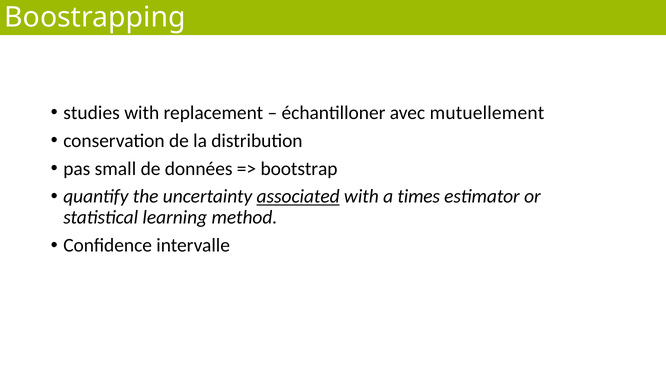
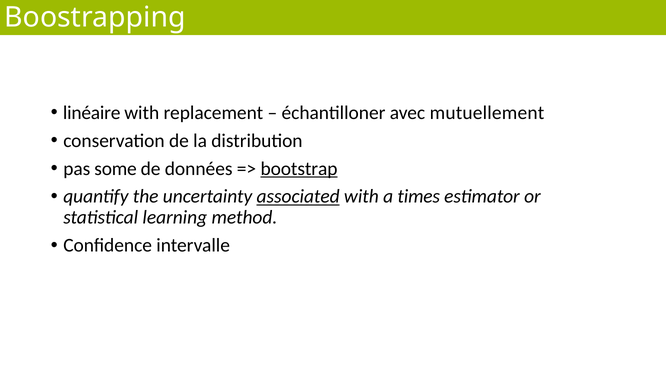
studies: studies -> linéaire (92, 113)
small: small -> some (116, 168)
bootstrap underline: none -> present (299, 168)
